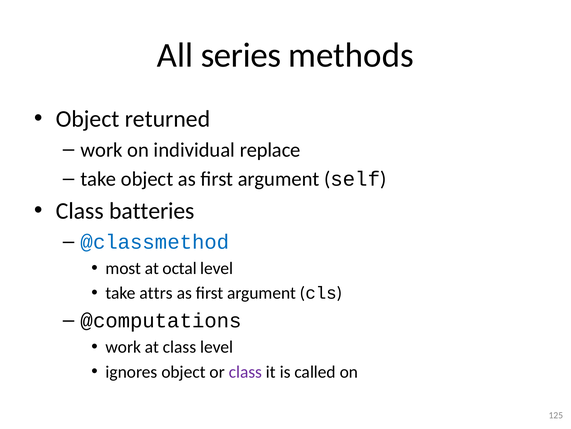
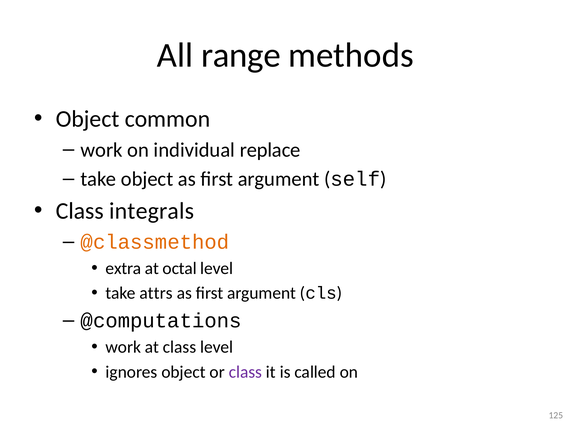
series: series -> range (241, 55)
returned: returned -> common (167, 119)
batteries: batteries -> integrals (152, 211)
@classmethod colour: blue -> orange (155, 242)
most: most -> extra (123, 268)
